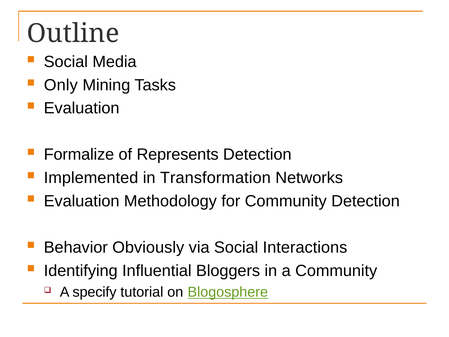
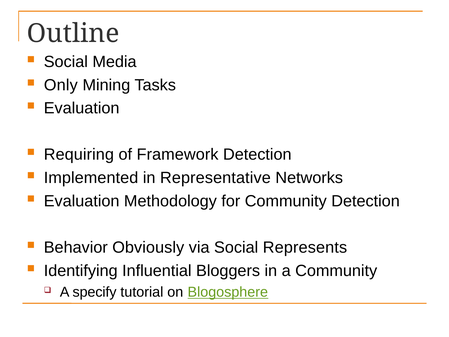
Formalize: Formalize -> Requiring (79, 155)
Represents: Represents -> Framework (178, 155)
Transformation: Transformation -> Representative (215, 178)
Interactions: Interactions -> Represents (305, 247)
